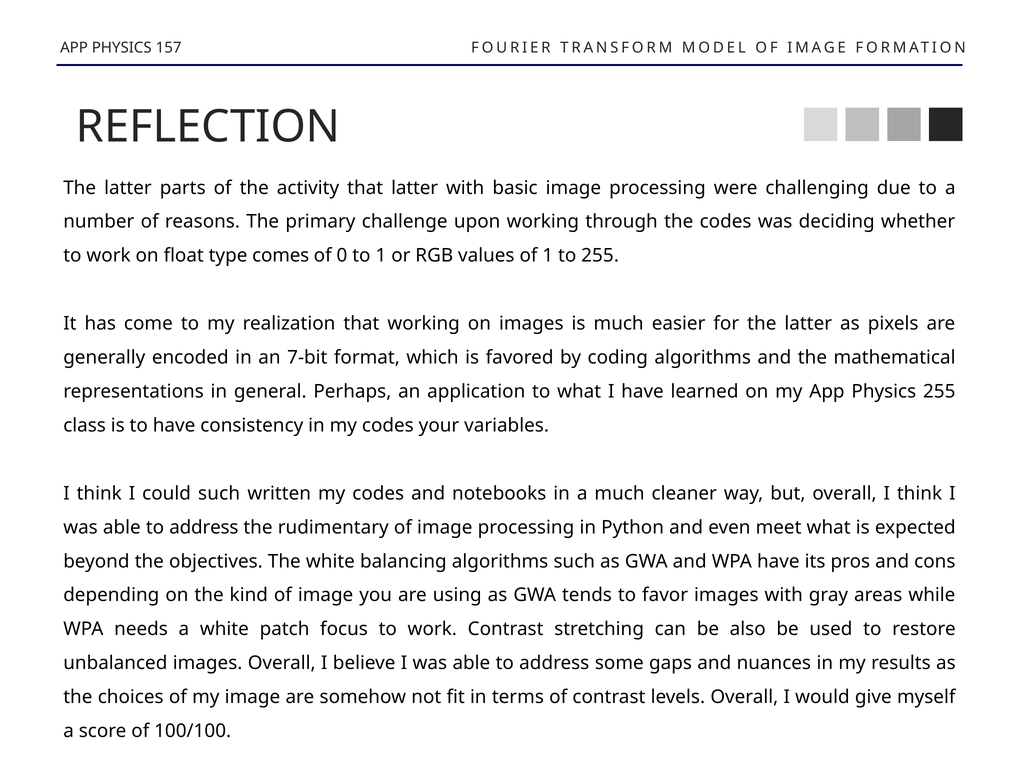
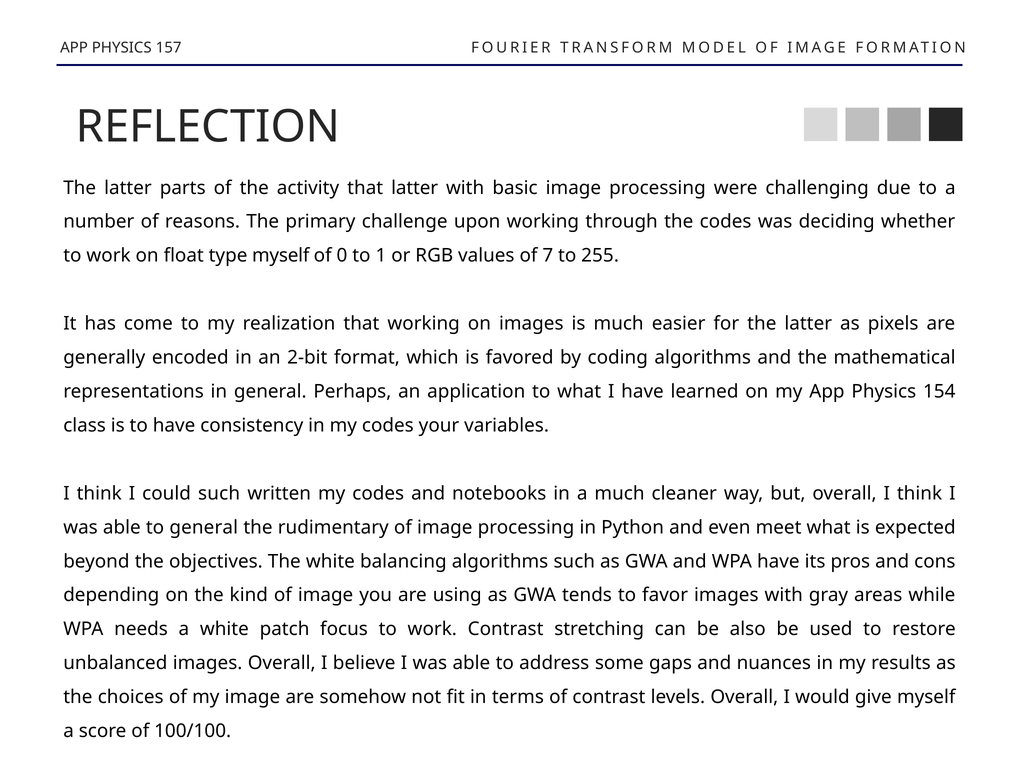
type comes: comes -> myself (281, 256)
of 1: 1 -> 7 (548, 256)
7-bit: 7-bit -> 2-bit (307, 358)
Physics 255: 255 -> 154 (939, 392)
address: address -> general (204, 528)
